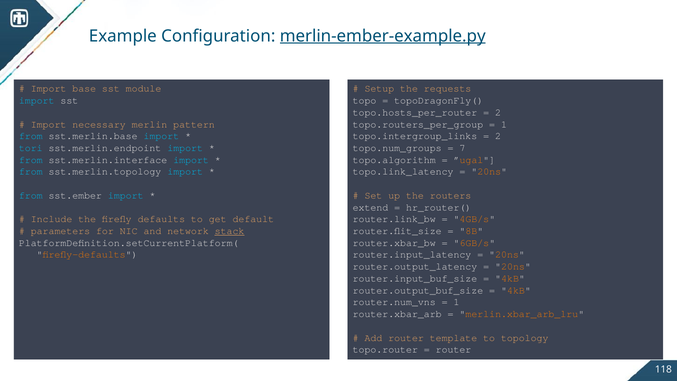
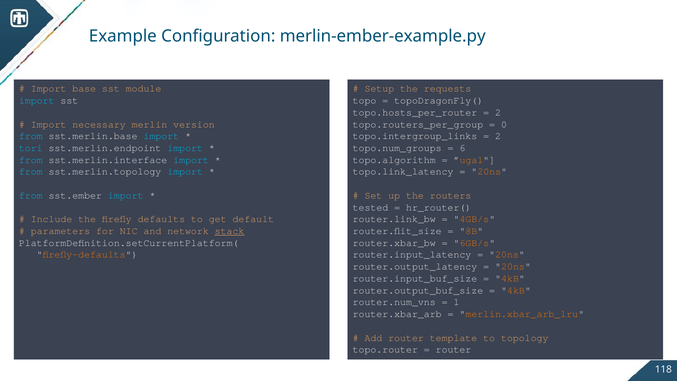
merlin-ember-example.py underline: present -> none (383, 36)
pattern: pattern -> version (194, 124)
1: 1 -> 0 (504, 124)
7: 7 -> 6 (462, 148)
extend: extend -> tested (370, 207)
